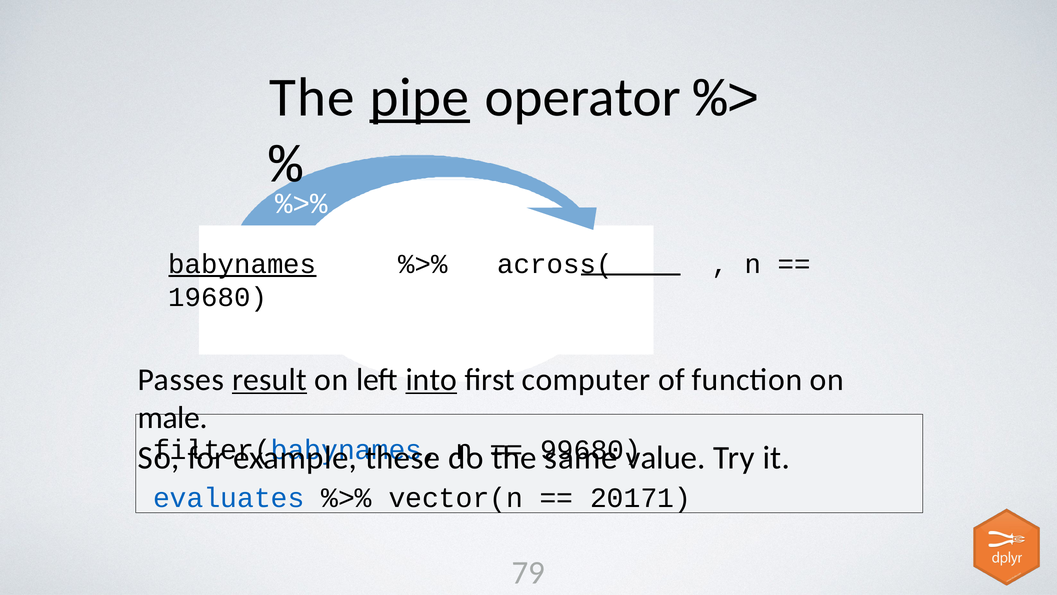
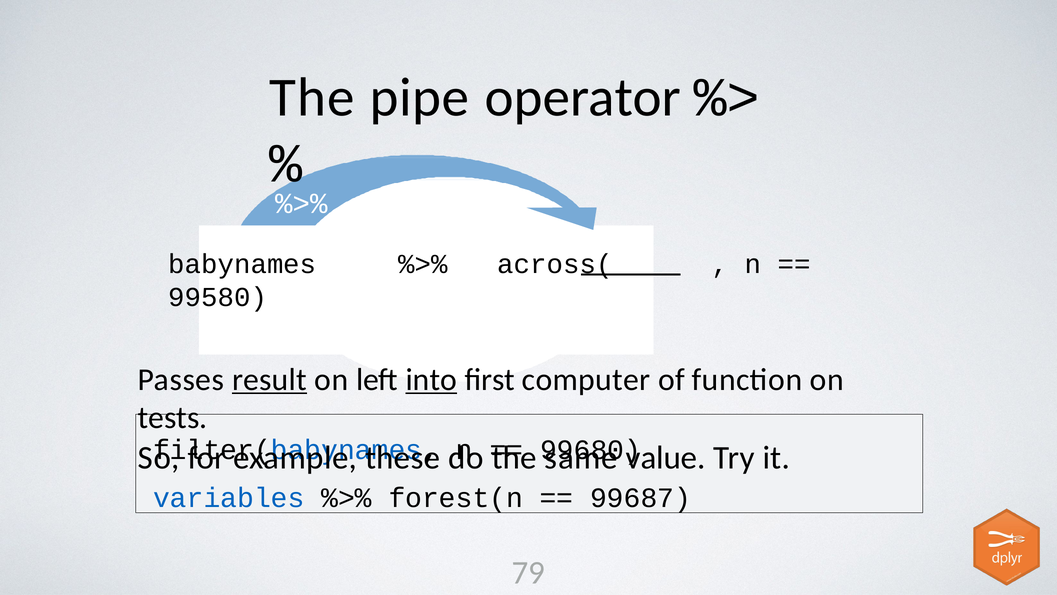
pipe underline: present -> none (419, 97)
babynames underline: present -> none (242, 264)
19680: 19680 -> 99580 (218, 297)
male: male -> tests (173, 417)
evaluates: evaluates -> variables (229, 498)
vector(n: vector(n -> forest(n (456, 498)
20171: 20171 -> 99687 (641, 498)
